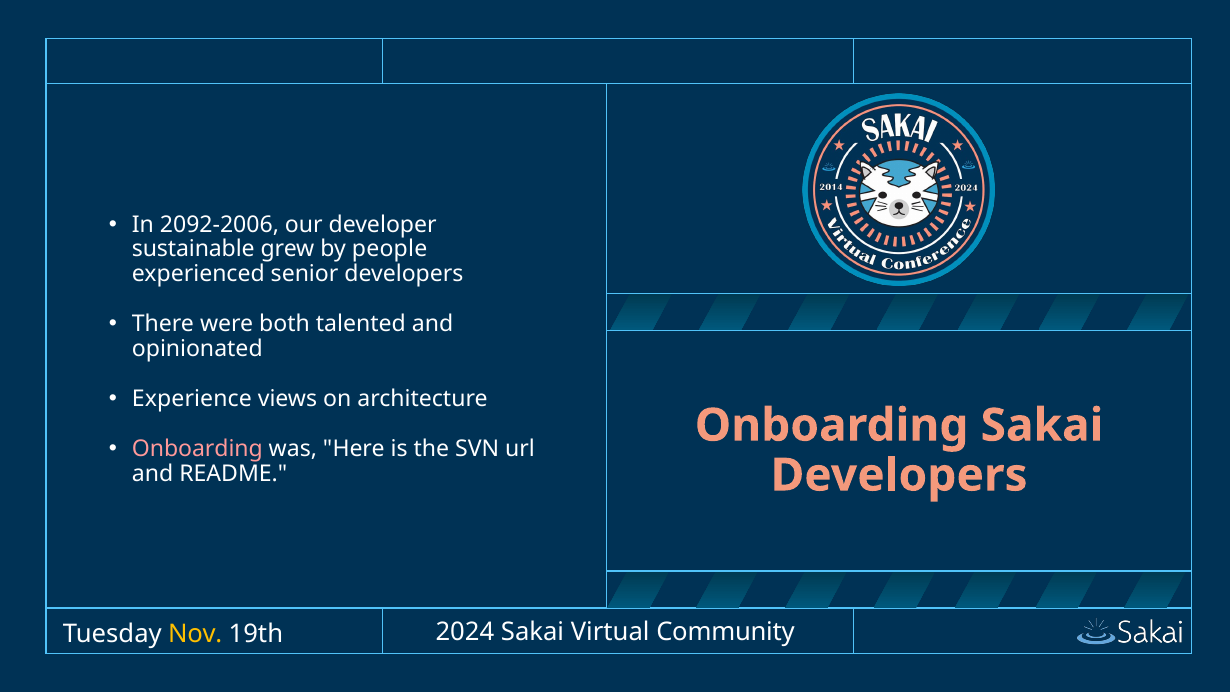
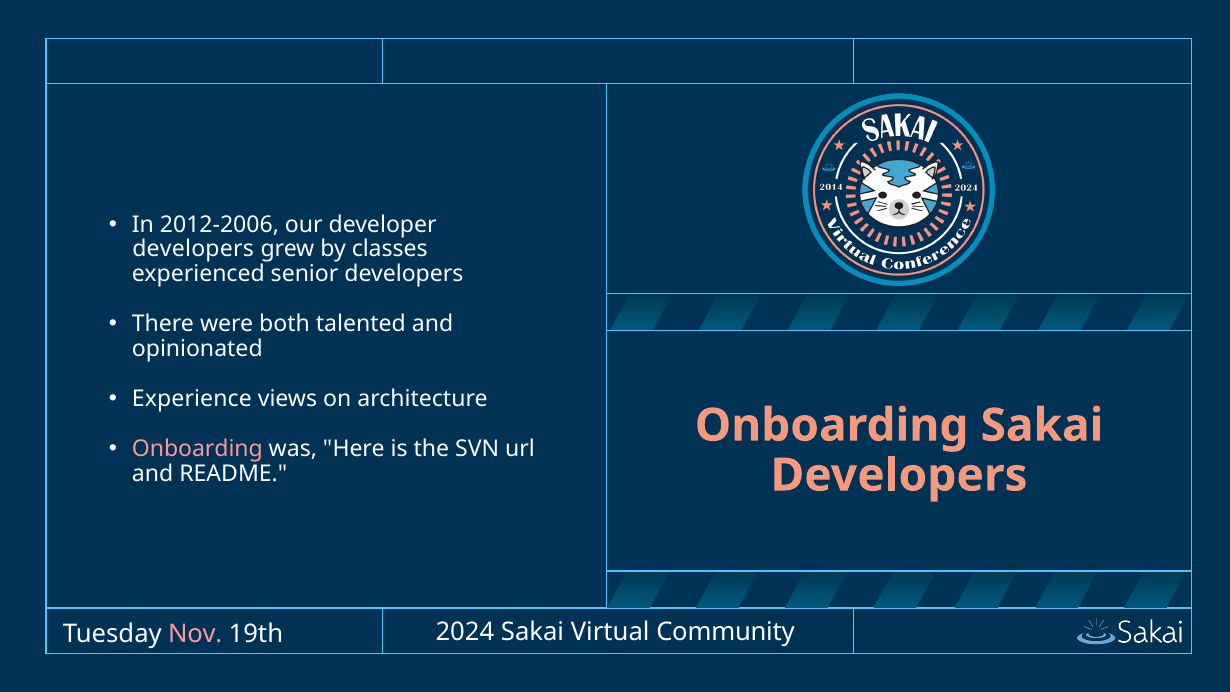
2092-2006: 2092-2006 -> 2012-2006 (219, 224)
sustainable: sustainable -> developers (193, 249)
people: people -> classes (390, 249)
Nov colour: yellow -> pink (195, 634)
